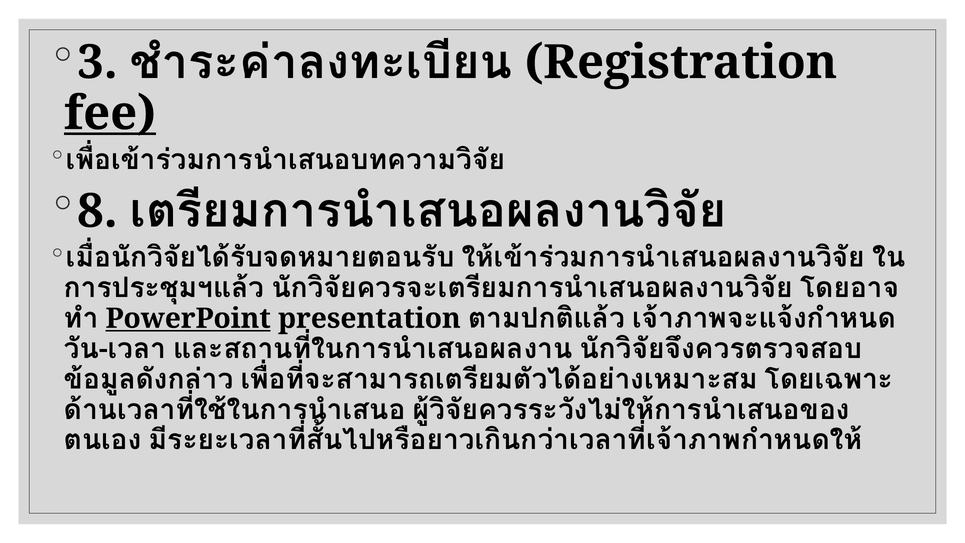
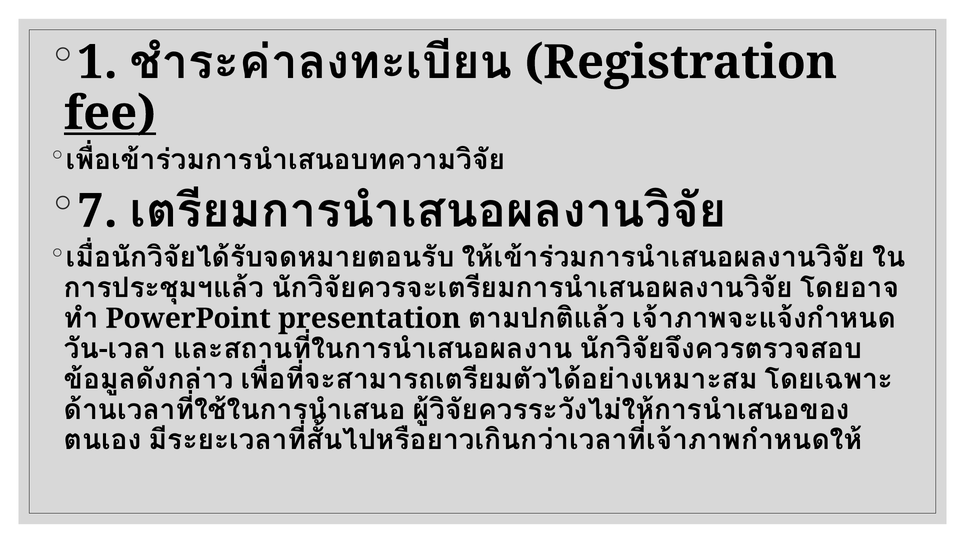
3: 3 -> 1 (97, 62)
8: 8 -> 7 (97, 211)
PowerPoint underline: present -> none (188, 318)
